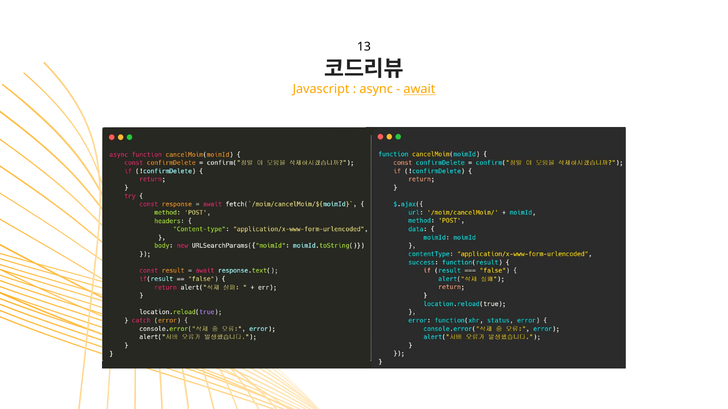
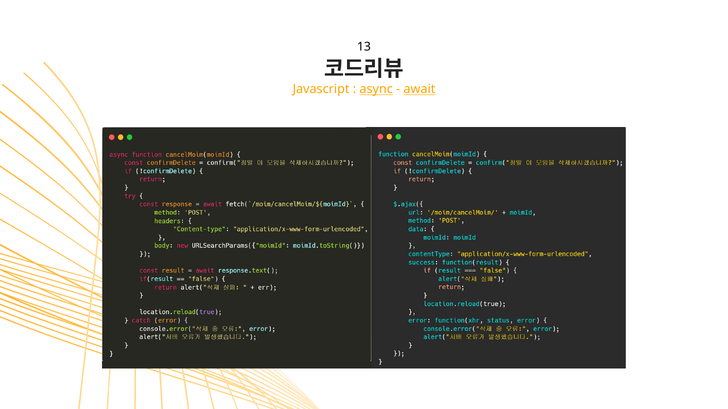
async underline: none -> present (376, 89)
